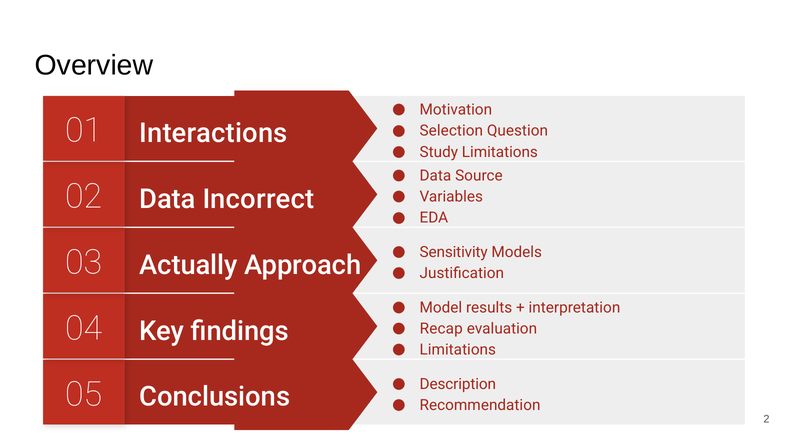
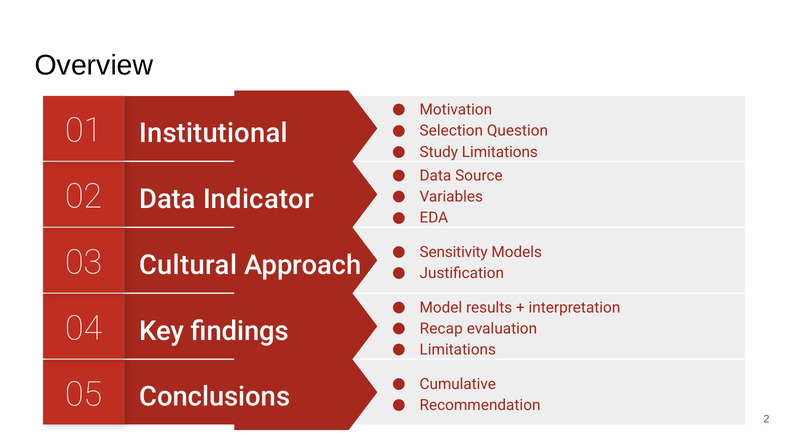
Interactions: Interactions -> Institutional (213, 133)
Incorrect: Incorrect -> Indicator (258, 199)
Actually: Actually -> Cultural (188, 265)
Description: Description -> Cumulative (458, 384)
